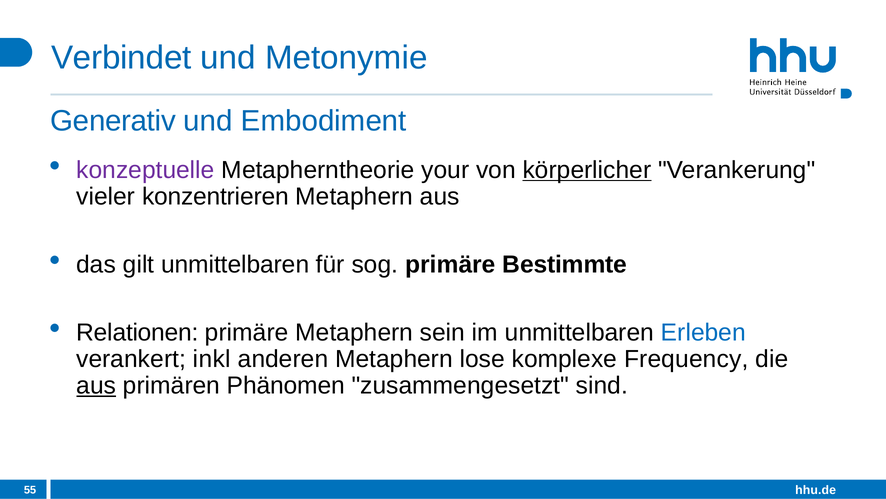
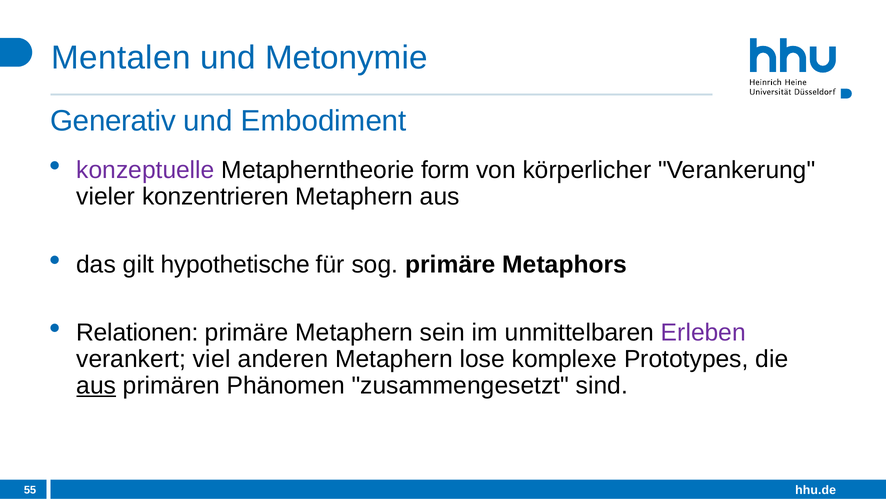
Verbindet: Verbindet -> Mentalen (121, 58)
your: your -> form (445, 170)
körperlicher underline: present -> none (587, 170)
gilt unmittelbaren: unmittelbaren -> hypothetische (235, 264)
Bestimmte: Bestimmte -> Metaphors (565, 264)
Erleben colour: blue -> purple (703, 332)
inkl: inkl -> viel (212, 359)
Frequency: Frequency -> Prototypes (686, 359)
